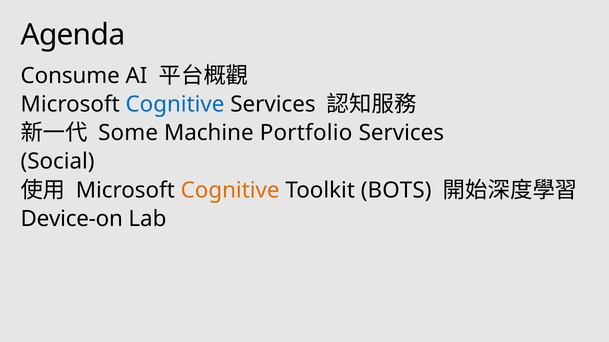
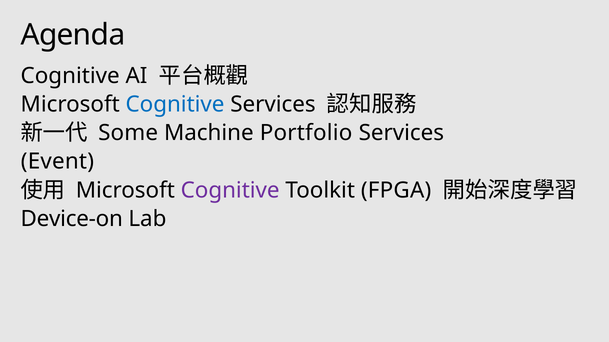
Consume: Consume -> Cognitive (70, 76)
Social: Social -> Event (57, 162)
Cognitive colour: orange -> purple (230, 190)
BOTS: BOTS -> FPGA (396, 190)
